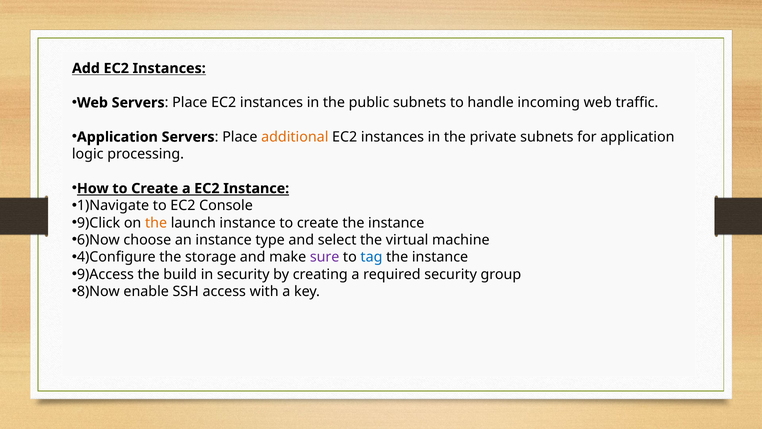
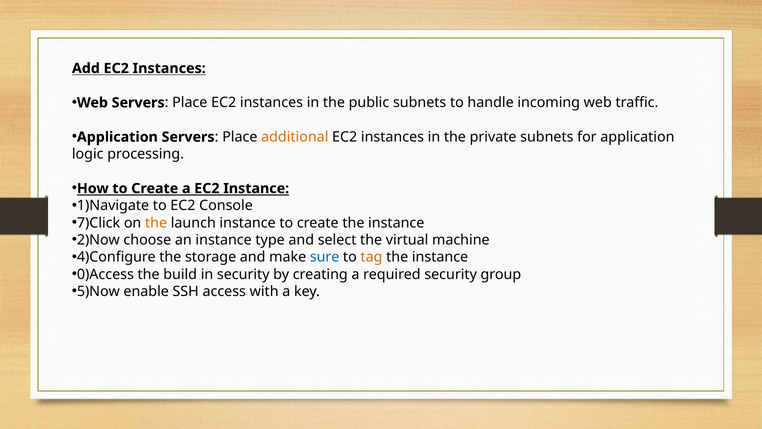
9)Click: 9)Click -> 7)Click (99, 223)
6)Now: 6)Now -> 2)Now (98, 240)
sure colour: purple -> blue (325, 257)
tag colour: blue -> orange (371, 257)
9)Access: 9)Access -> 0)Access (105, 274)
8)Now: 8)Now -> 5)Now (98, 291)
